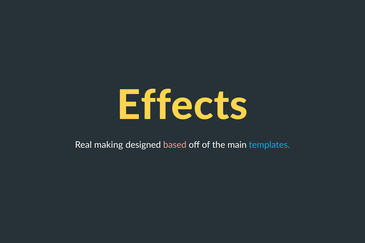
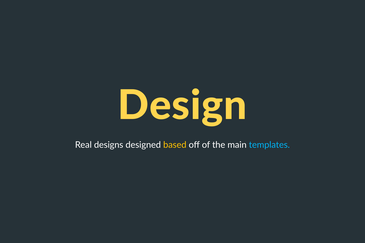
Effects: Effects -> Design (182, 106)
making: making -> designs (109, 145)
based colour: pink -> yellow (175, 145)
